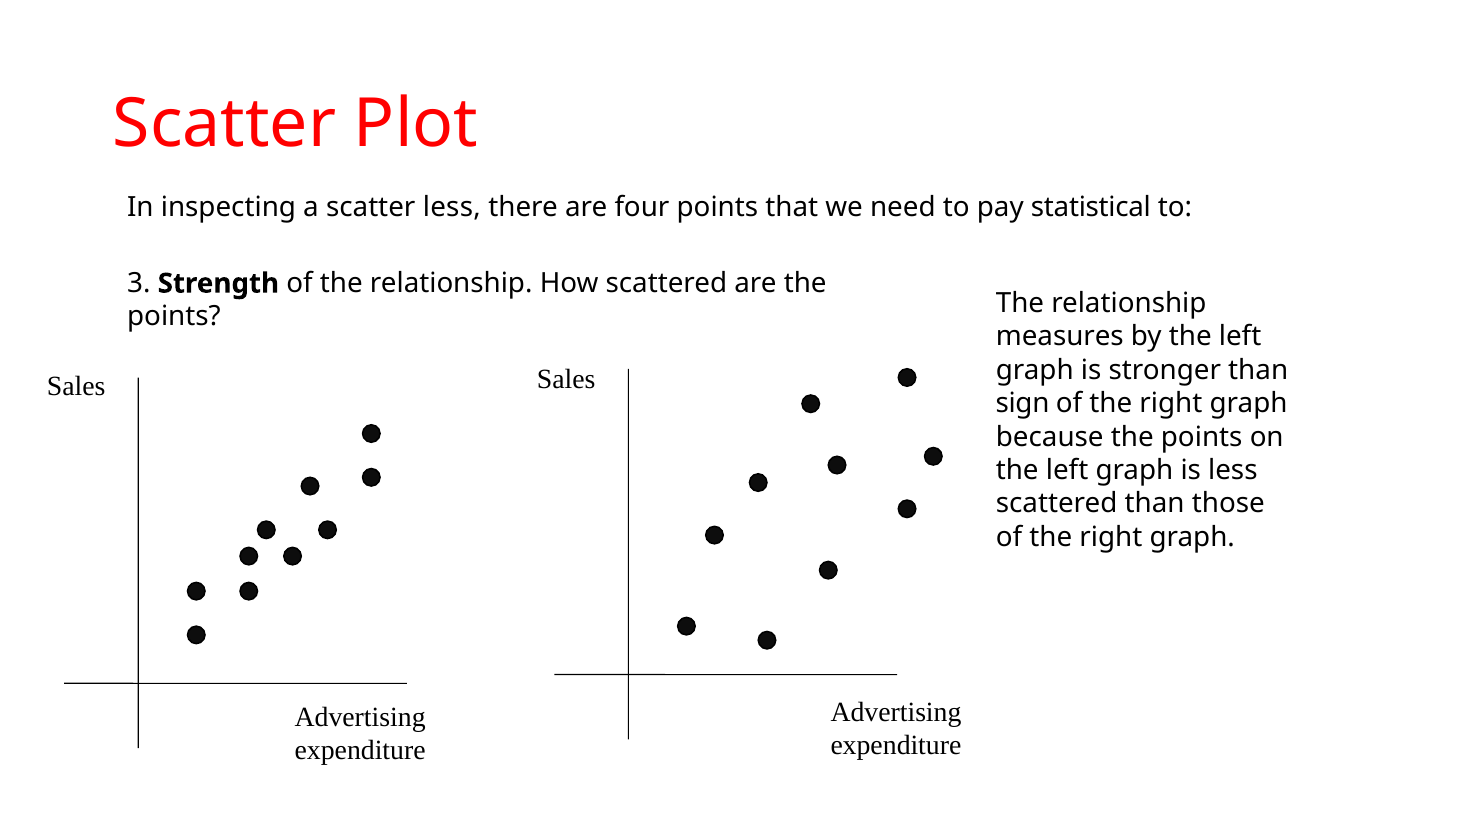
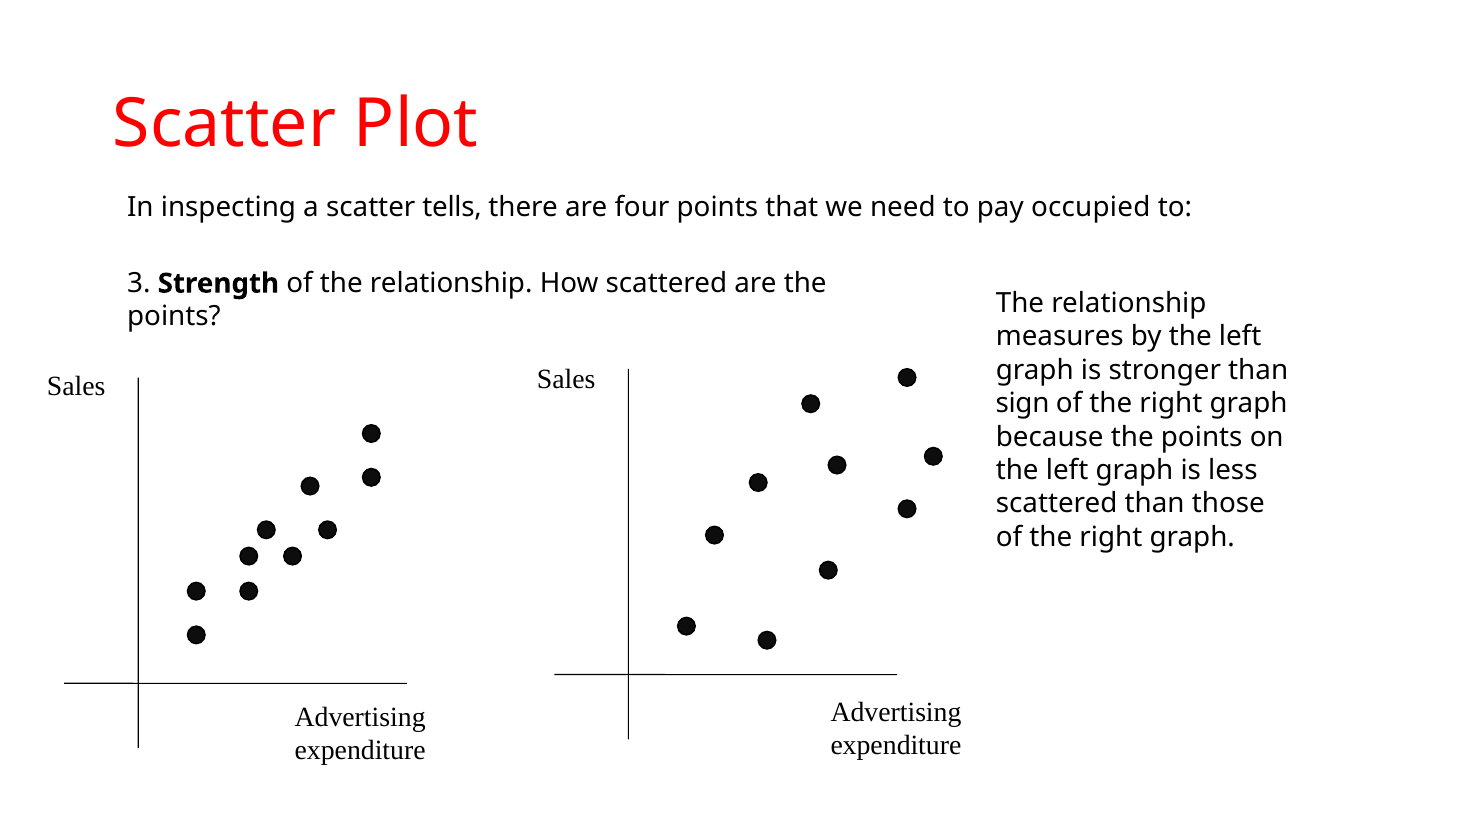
scatter less: less -> tells (452, 208)
statistical: statistical -> occupied (1091, 208)
